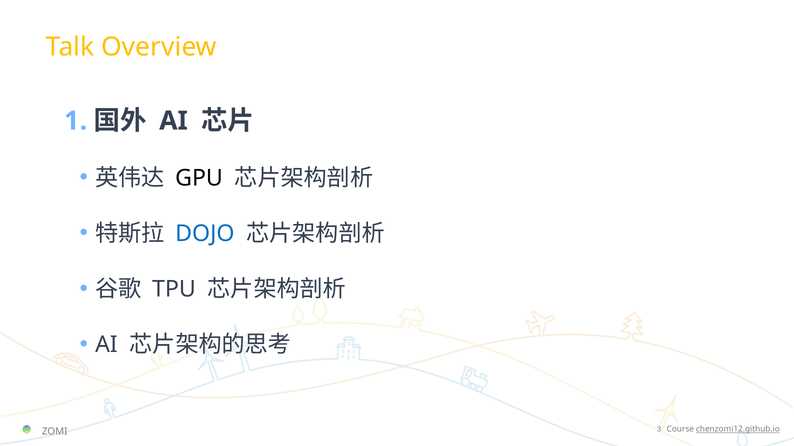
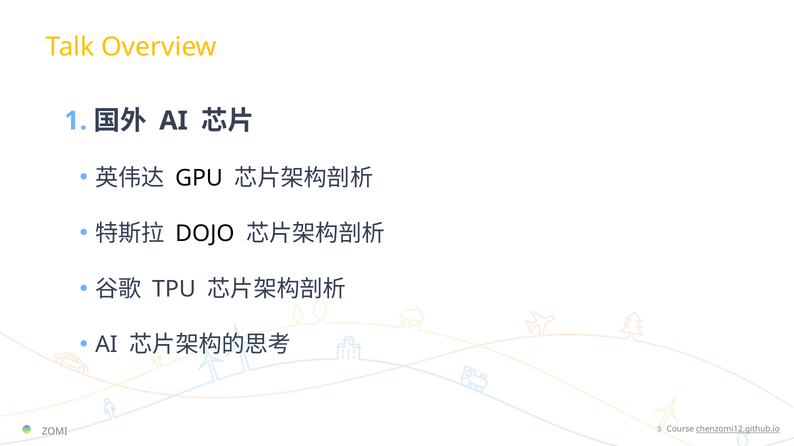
DOJO colour: blue -> black (205, 234)
